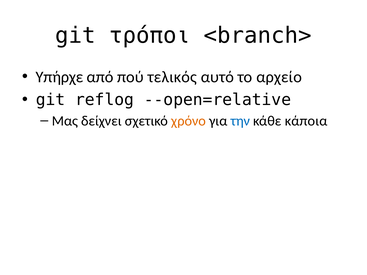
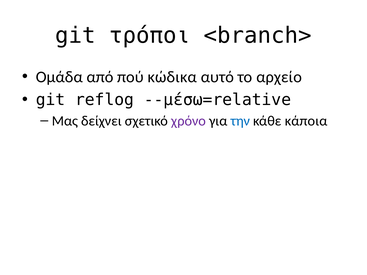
Υπήρχε: Υπήρχε -> Ομάδα (59, 77)
τελικός: τελικός -> κώδικα (172, 77)
--open=relative: --open=relative -> --μέσω=relative (217, 100)
χρόνο colour: orange -> purple (189, 121)
